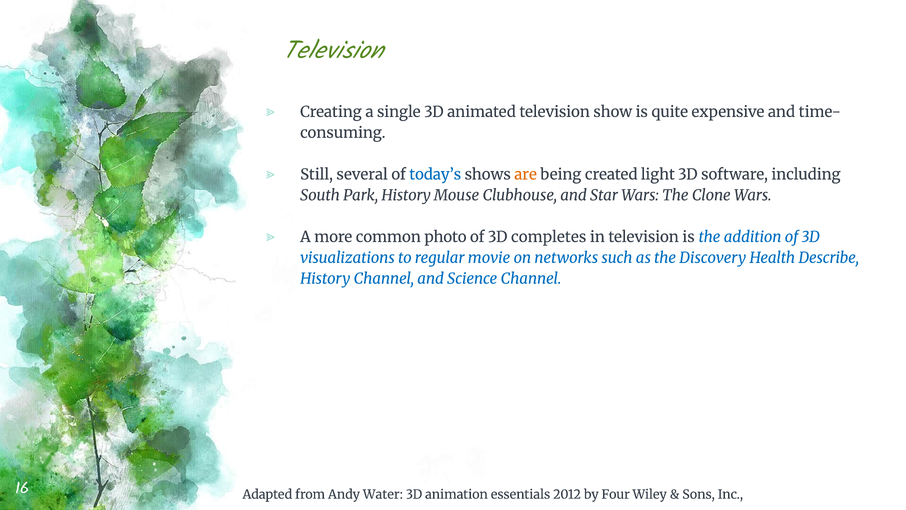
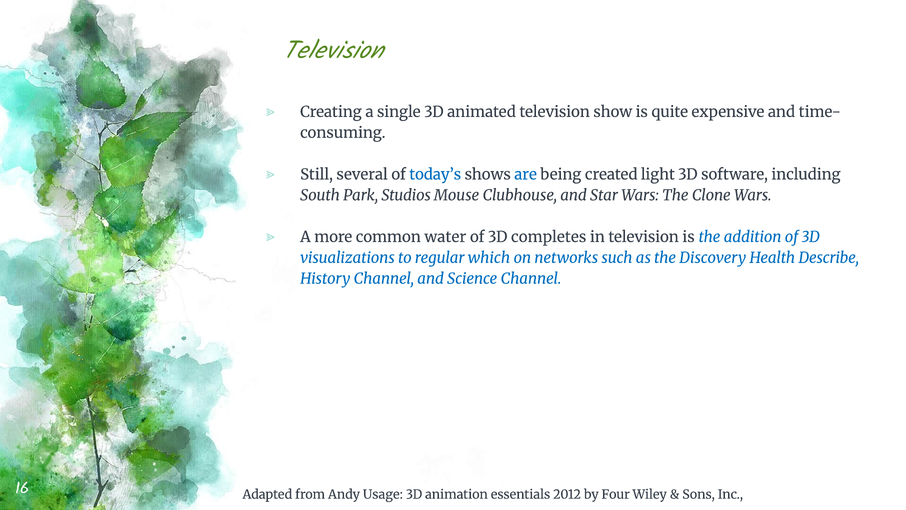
are colour: orange -> blue (526, 174)
Park History: History -> Studios (406, 195)
photo: photo -> water (445, 237)
movie: movie -> which (489, 258)
Water: Water -> Usage (383, 494)
